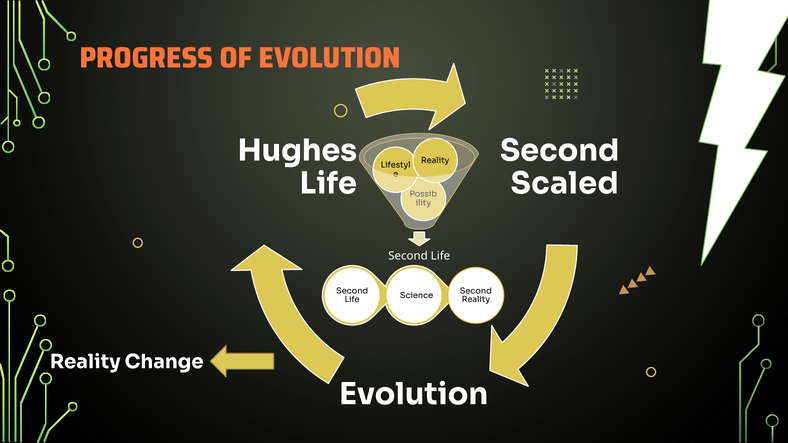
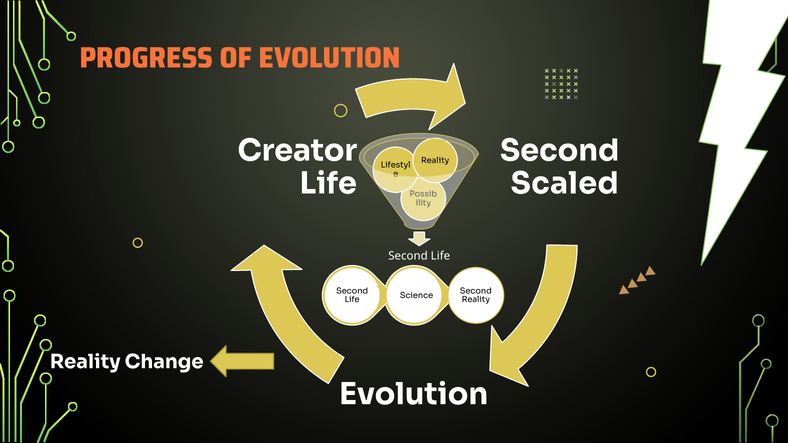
Hughes: Hughes -> Creator (297, 151)
